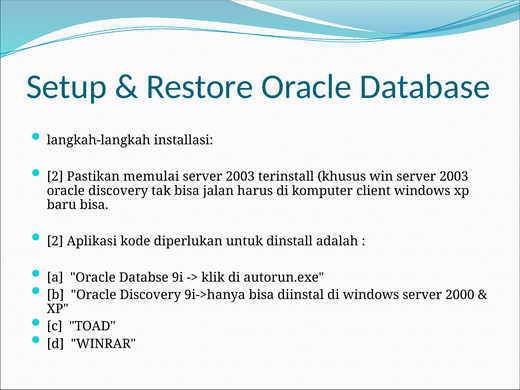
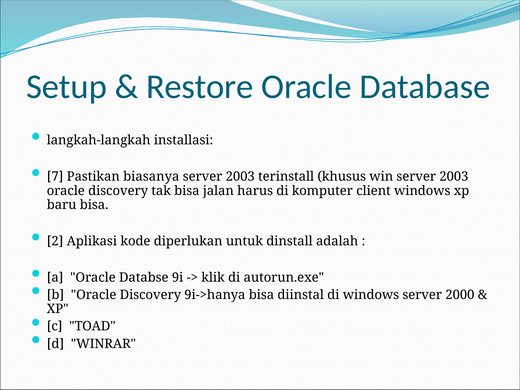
2: 2 -> 7 (55, 177)
memulai: memulai -> biasanya (151, 177)
